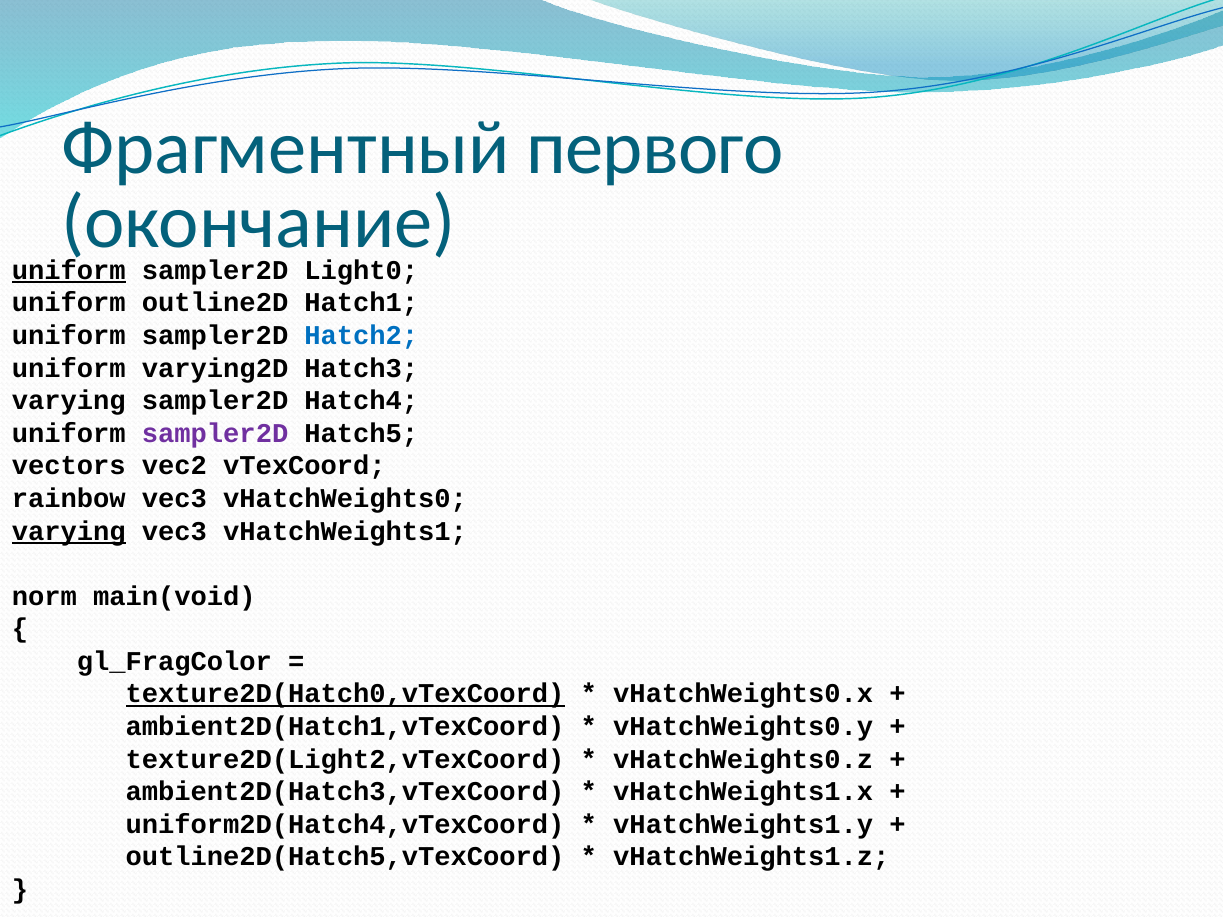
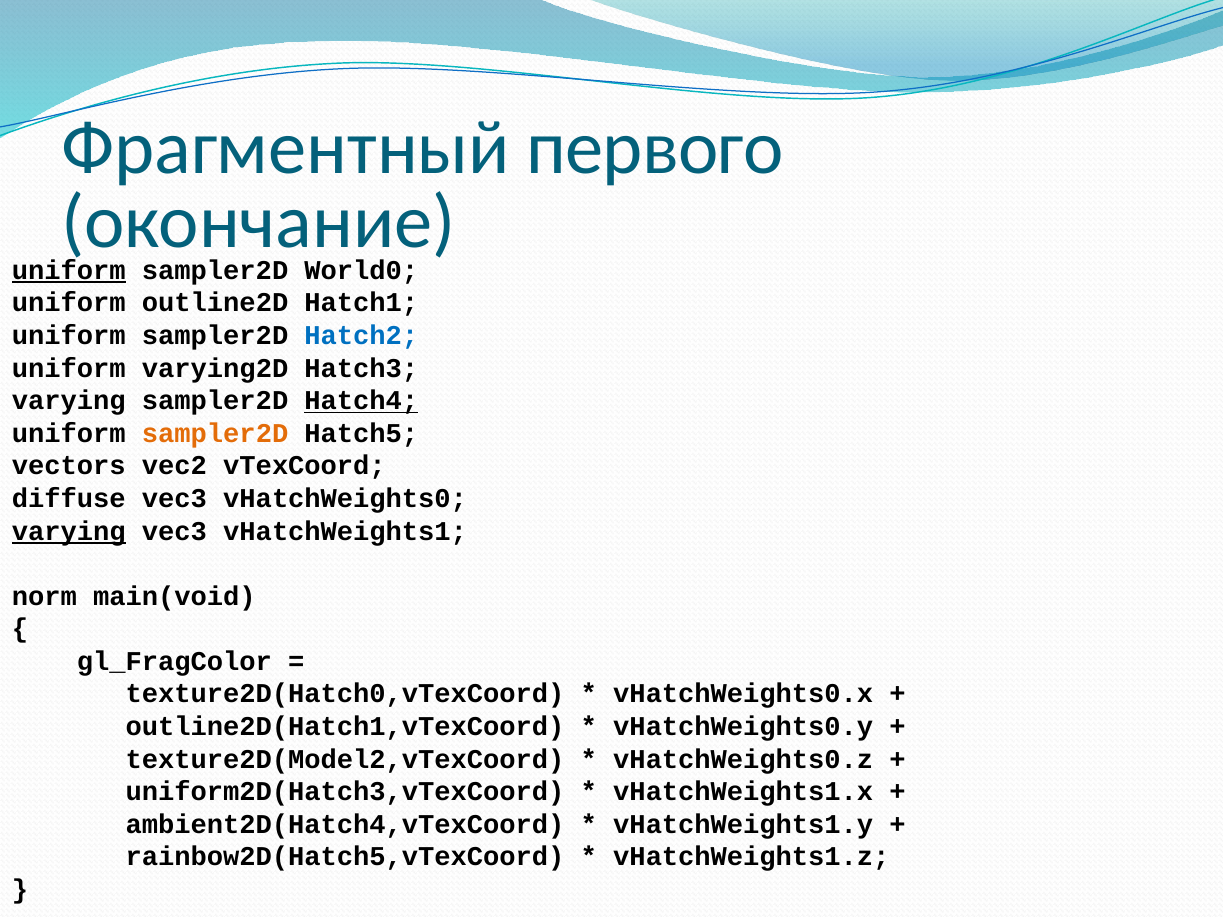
Light0: Light0 -> World0 (361, 270)
Hatch4 underline: none -> present (361, 401)
sampler2D colour: purple -> orange (215, 433)
rainbow: rainbow -> diffuse (69, 499)
texture2D(Hatch0,vTexCoord underline: present -> none (345, 694)
ambient2D(Hatch1,vTexCoord: ambient2D(Hatch1,vTexCoord -> outline2D(Hatch1,vTexCoord (345, 727)
texture2D(Light2,vTexCoord: texture2D(Light2,vTexCoord -> texture2D(Model2,vTexCoord (345, 759)
ambient2D(Hatch3,vTexCoord: ambient2D(Hatch3,vTexCoord -> uniform2D(Hatch3,vTexCoord (345, 792)
uniform2D(Hatch4,vTexCoord: uniform2D(Hatch4,vTexCoord -> ambient2D(Hatch4,vTexCoord (345, 825)
outline2D(Hatch5,vTexCoord: outline2D(Hatch5,vTexCoord -> rainbow2D(Hatch5,vTexCoord (345, 857)
